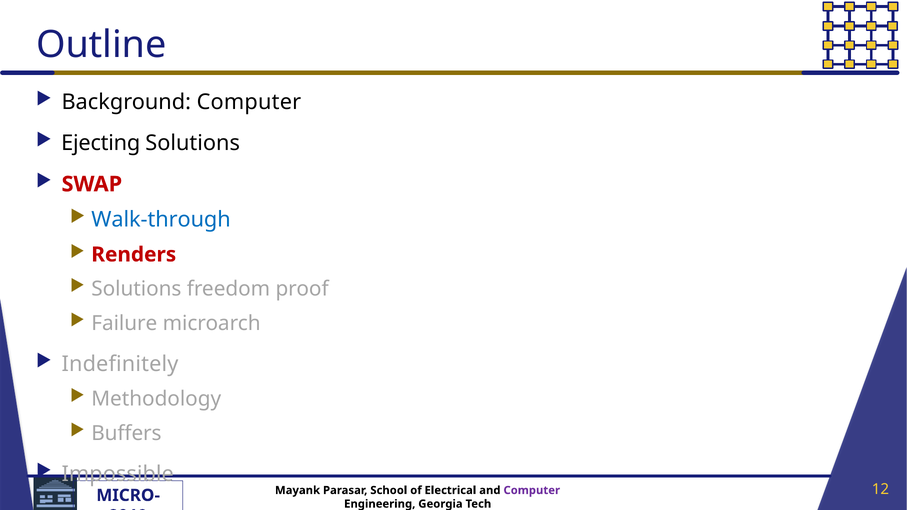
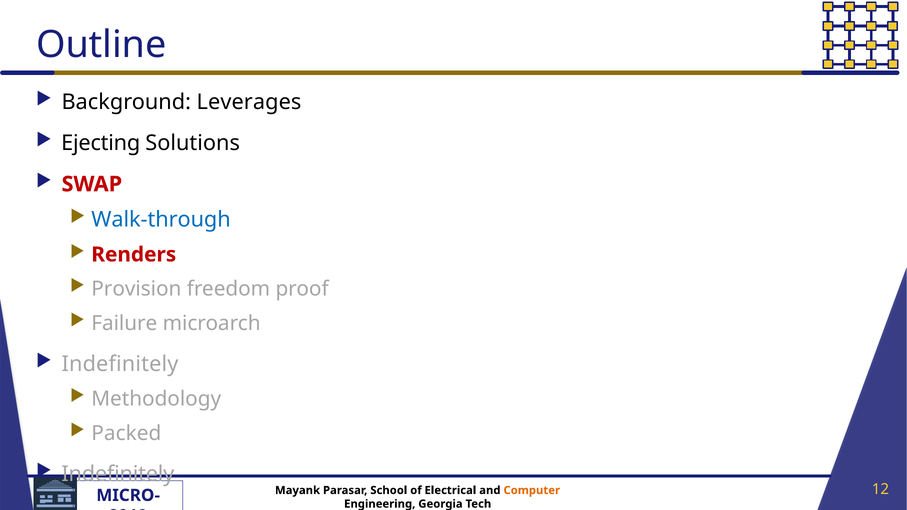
Background Computer: Computer -> Leverages (249, 102)
Solutions: Solutions -> Provision (136, 289)
Buffers: Buffers -> Packed (126, 433)
Impossible: Impossible -> Indefinitely (118, 474)
Computer colour: purple -> orange (532, 490)
